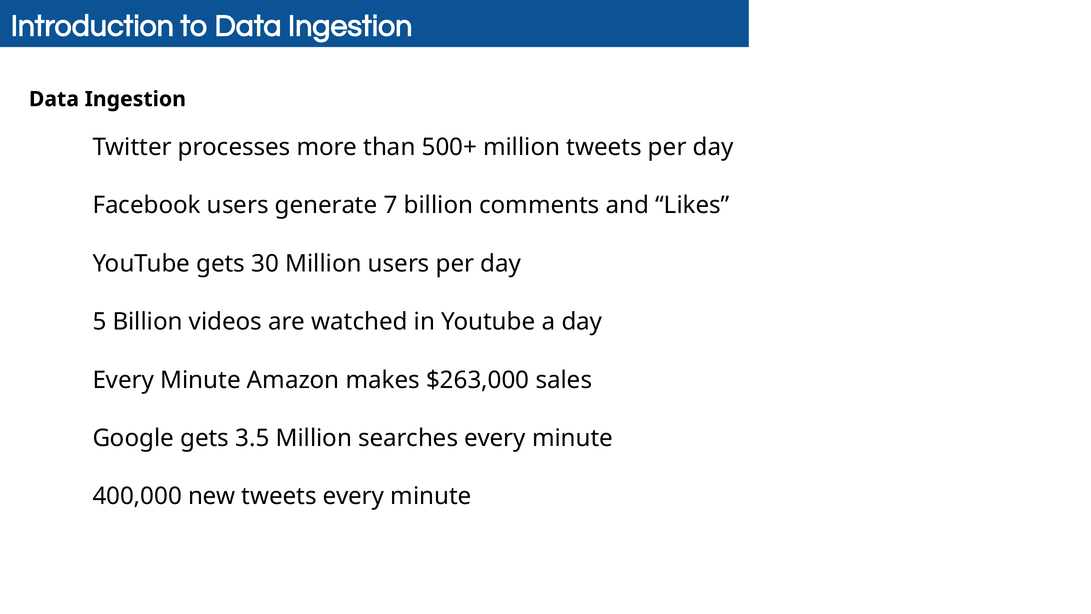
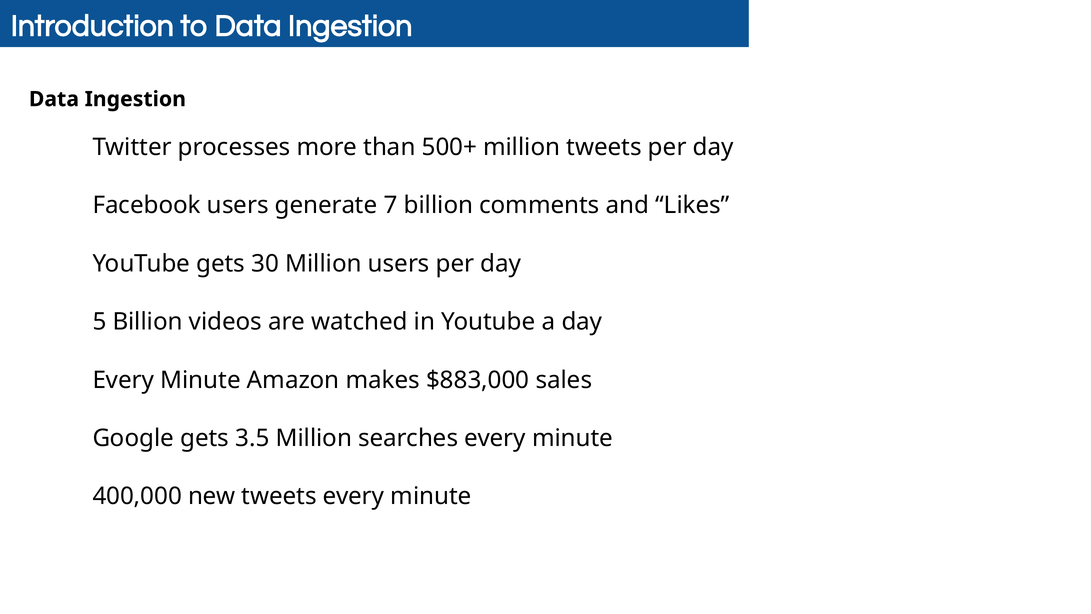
$263,000: $263,000 -> $883,000 (478, 380)
